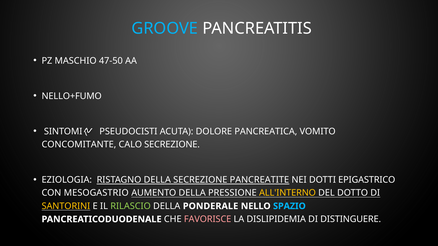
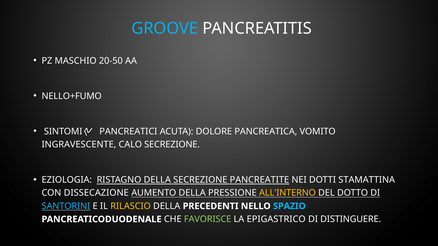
47-50: 47-50 -> 20-50 (111, 61)
PSEUDOCISTI: PSEUDOCISTI -> PANCREATICI (128, 132)
CONCOMITANTE: CONCOMITANTE -> INGRAVESCENTE (79, 145)
EPIGASTRICO: EPIGASTRICO -> STAMATTINA (367, 180)
MESOGASTRIO: MESOGASTRIO -> DISSECAZIONE (96, 193)
SANTORINI colour: yellow -> light blue (66, 206)
RILASCIO colour: light green -> yellow (131, 206)
PONDERALE: PONDERALE -> PRECEDENTI (211, 206)
FAVORISCE colour: pink -> light green (208, 220)
DISLIPIDEMIA: DISLIPIDEMIA -> EPIGASTRICO (276, 220)
